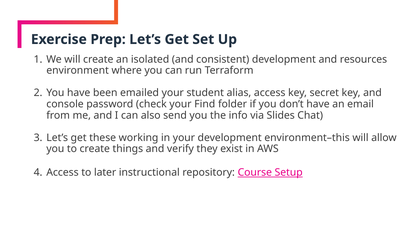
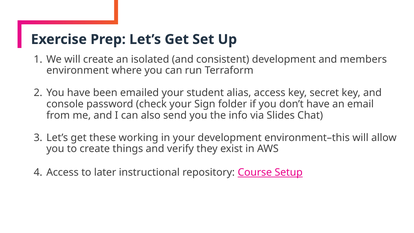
resources: resources -> members (363, 59)
Find: Find -> Sign (205, 104)
